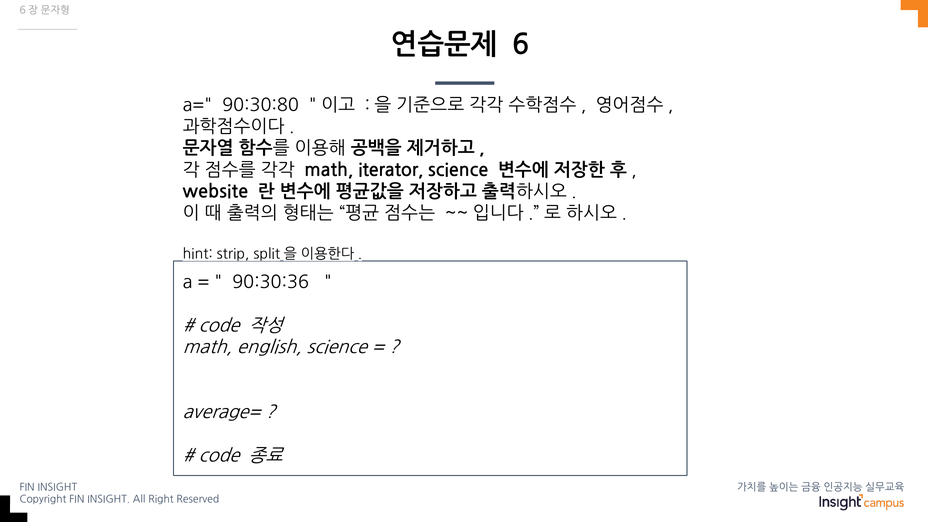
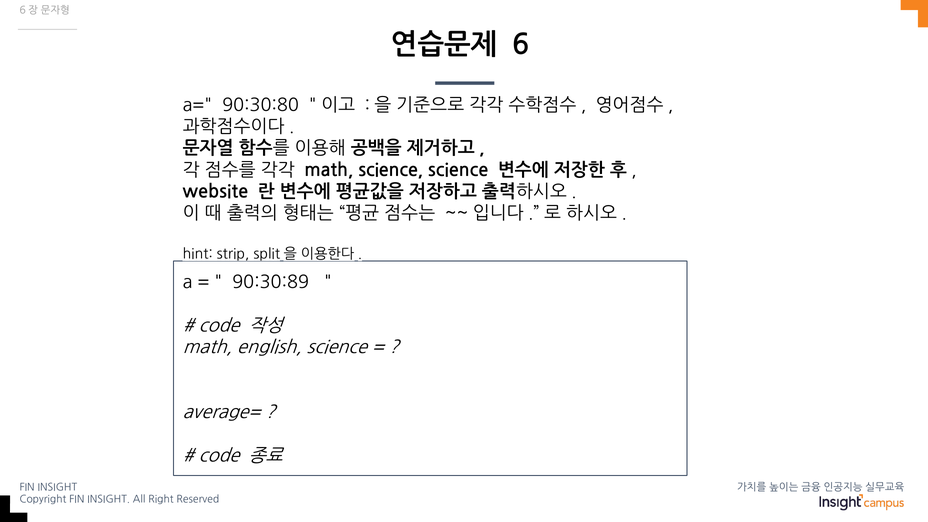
math iterator: iterator -> science (391, 170)
90:30:36: 90:30:36 -> 90:30:89 (271, 282)
